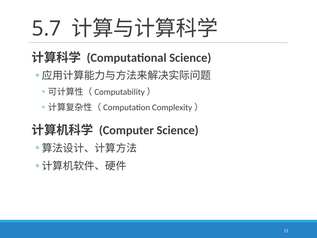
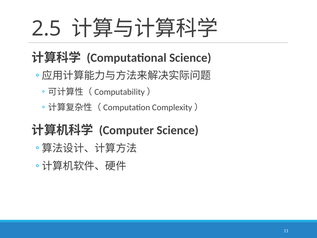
5.7: 5.7 -> 2.5 (46, 29)
